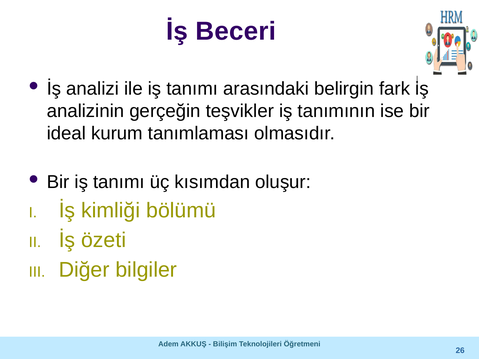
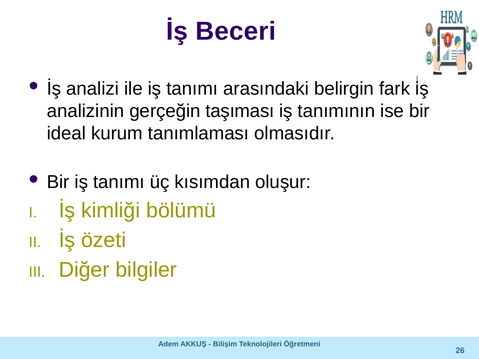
teşvikler: teşvikler -> taşıması (240, 111)
